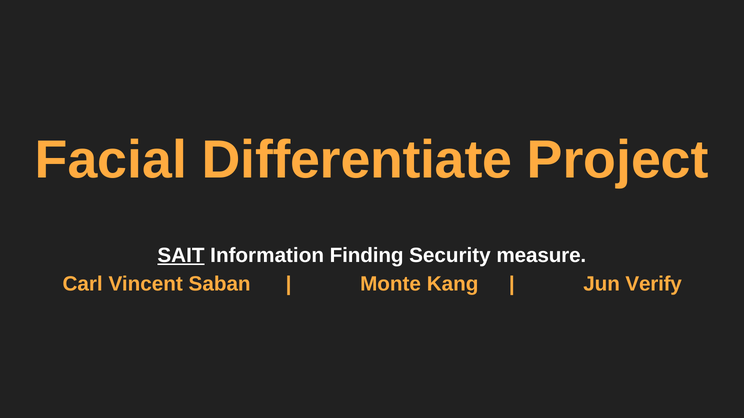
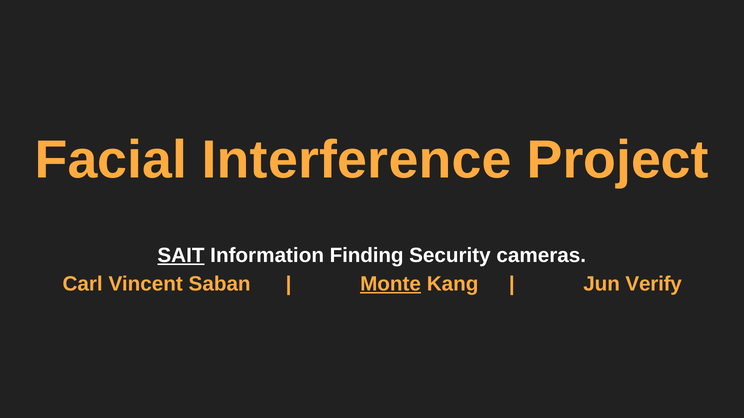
Differentiate: Differentiate -> Interference (357, 160)
measure: measure -> cameras (541, 256)
Monte underline: none -> present (391, 284)
